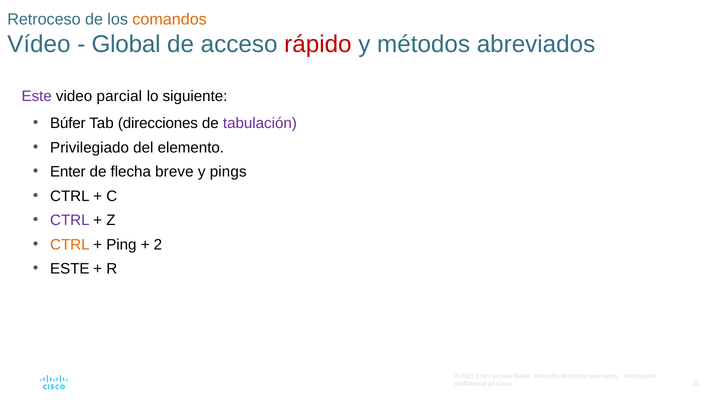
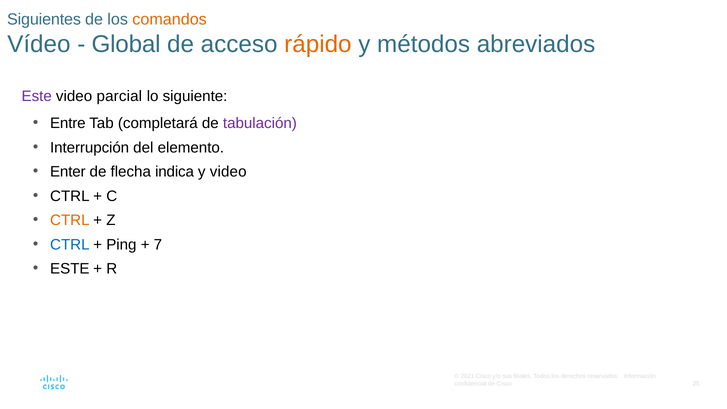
Retroceso: Retroceso -> Siguientes (44, 20)
rápido colour: red -> orange (318, 44)
Búfer: Búfer -> Entre (68, 123)
direcciones: direcciones -> completará (158, 123)
Privilegiado: Privilegiado -> Interrupción (90, 148)
breve: breve -> indica (175, 172)
y pings: pings -> video (228, 172)
CTRL colour: purple -> orange (70, 220)
CTRL colour: orange -> blue (70, 245)
2: 2 -> 7 (158, 245)
